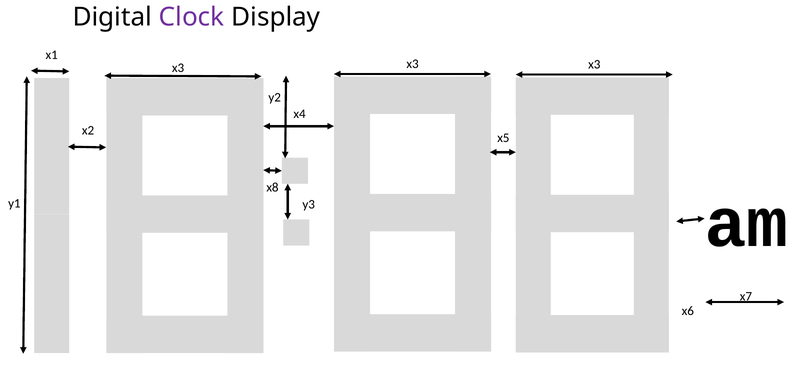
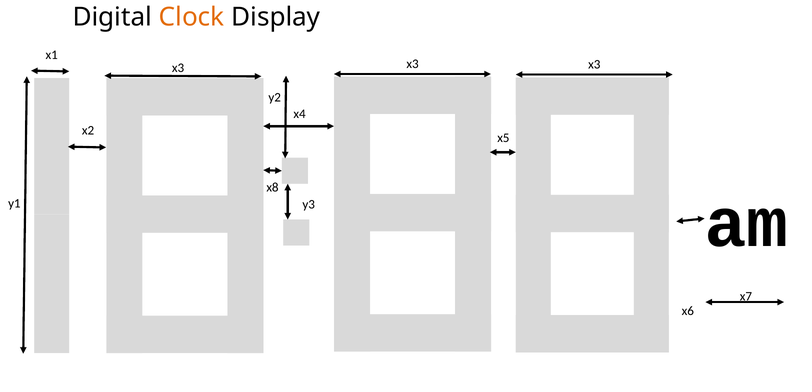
Clock colour: purple -> orange (192, 17)
